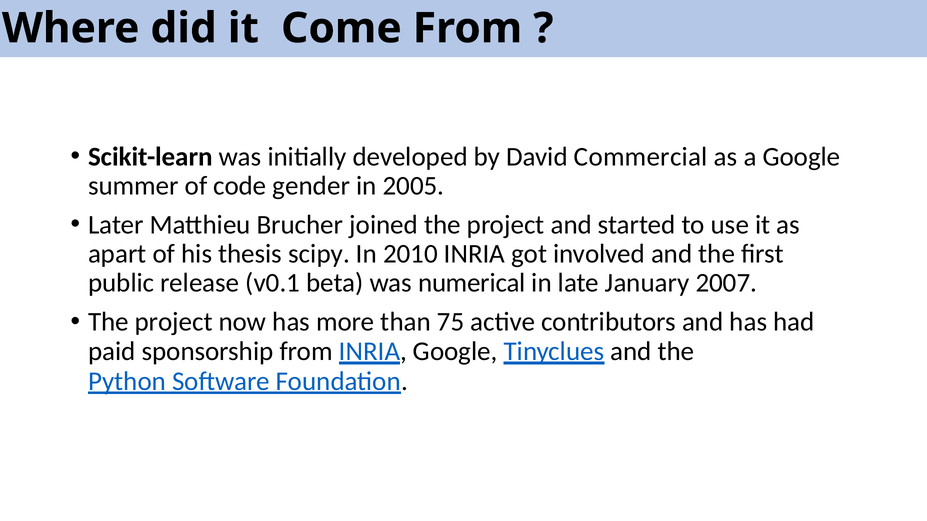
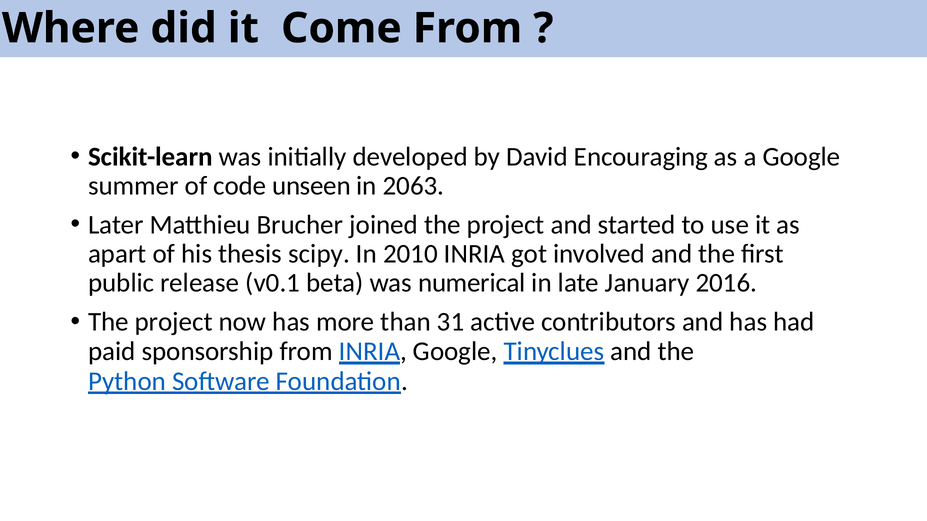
Commercial: Commercial -> Encouraging (641, 157)
gender: gender -> unseen (311, 186)
2005: 2005 -> 2063 (414, 186)
2007: 2007 -> 2016 (726, 283)
75: 75 -> 31 (451, 322)
